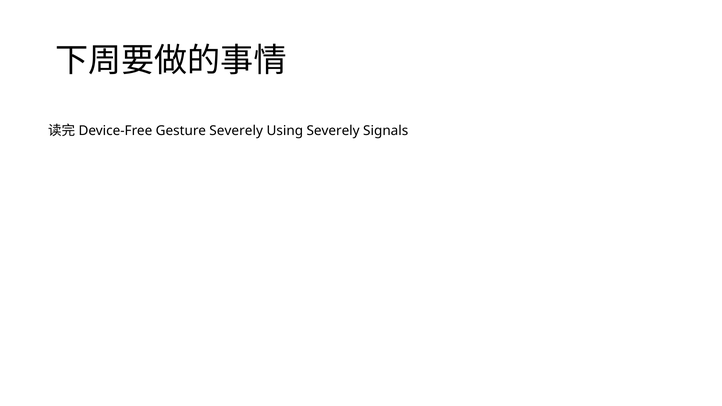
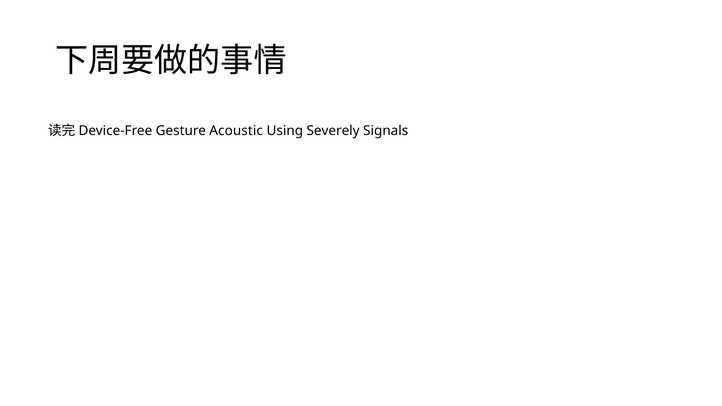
Gesture Severely: Severely -> Acoustic (236, 131)
